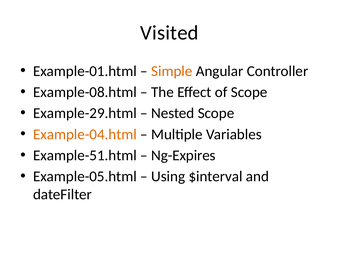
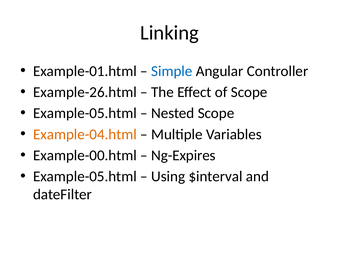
Visited: Visited -> Linking (170, 33)
Simple colour: orange -> blue (172, 71)
Example-08.html: Example-08.html -> Example-26.html (85, 92)
Example-29.html: Example-29.html -> Example-05.html (85, 113)
Example-51.html: Example-51.html -> Example-00.html (85, 156)
